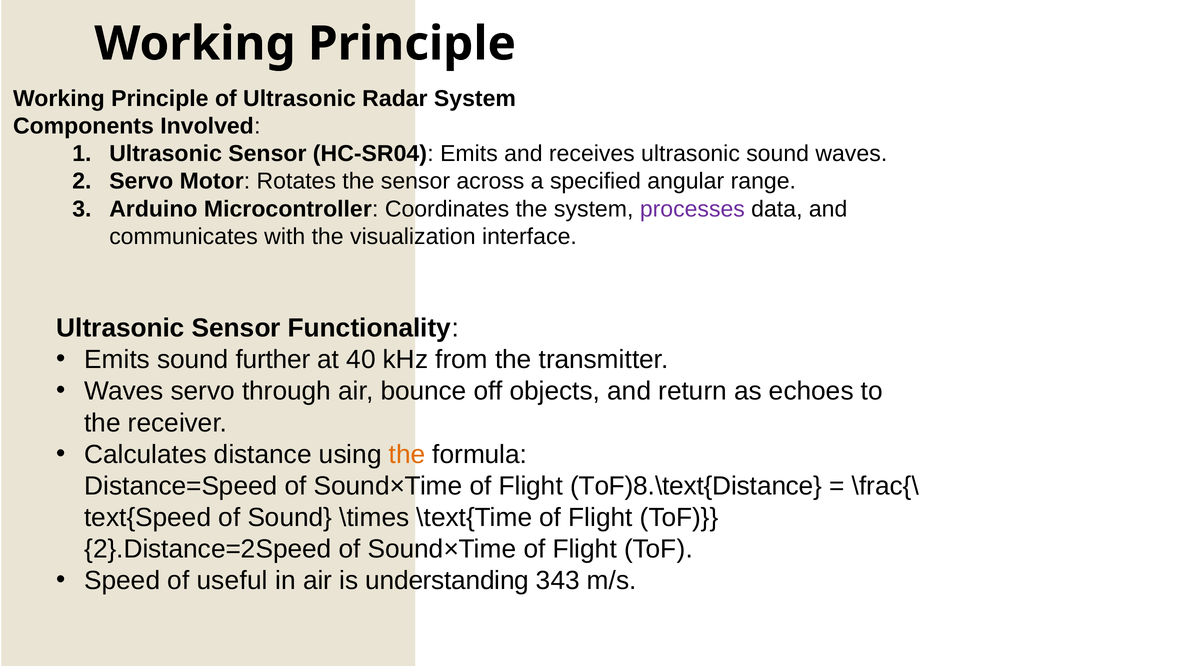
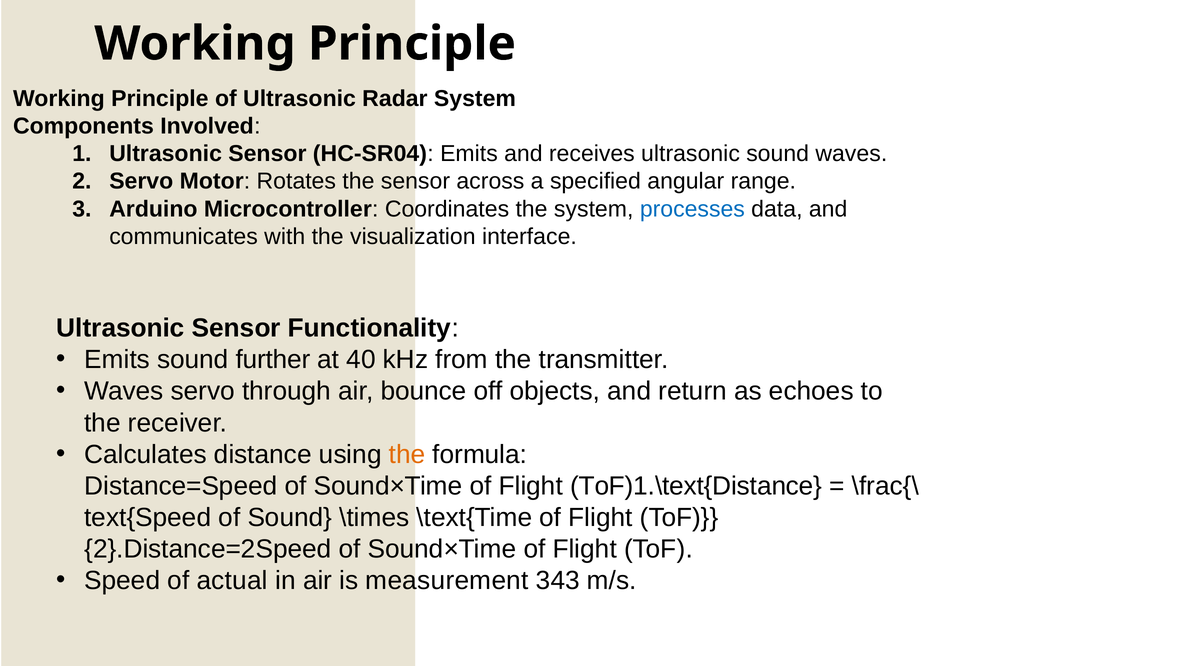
processes colour: purple -> blue (692, 209)
ToF)8.\text{Distance: ToF)8.\text{Distance -> ToF)1.\text{Distance (696, 486)
useful: useful -> actual (232, 581)
understanding: understanding -> measurement (447, 581)
